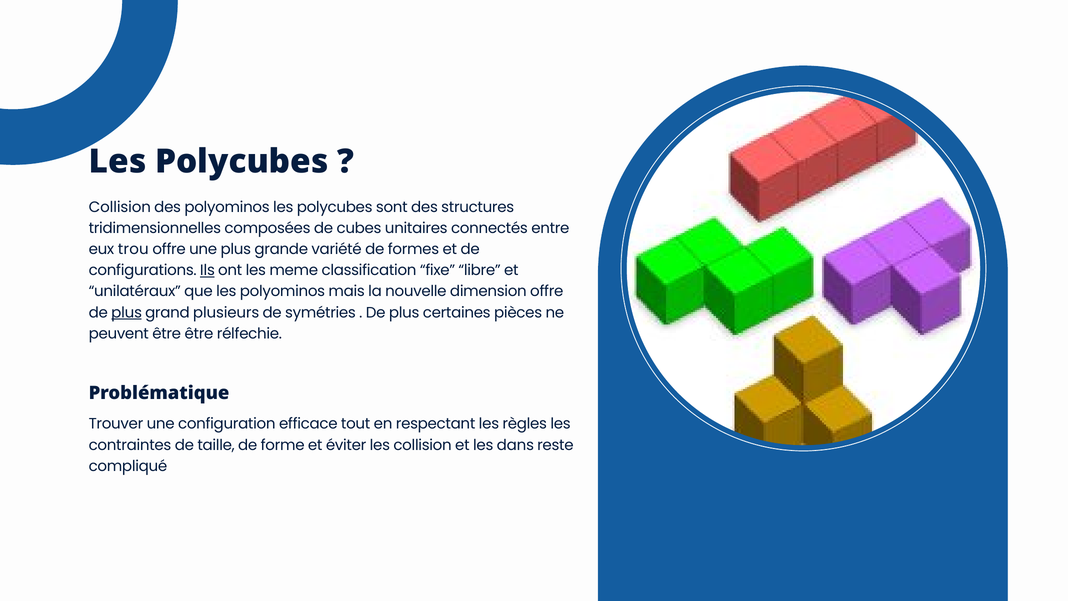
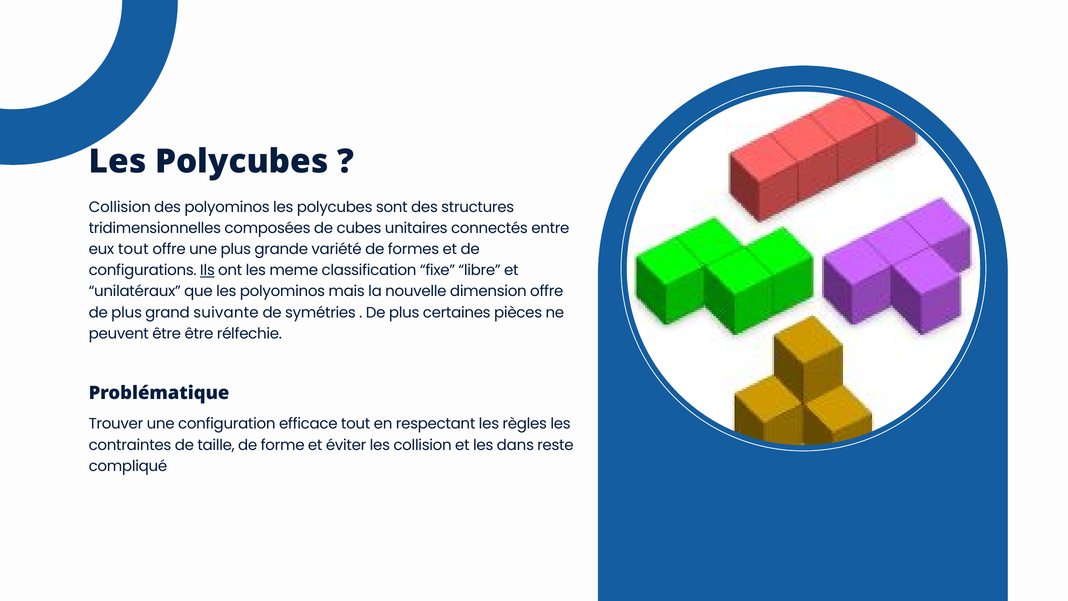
eux trou: trou -> tout (133, 249)
plus underline: present -> none (127, 312)
plusieurs: plusieurs -> suivante (226, 312)
